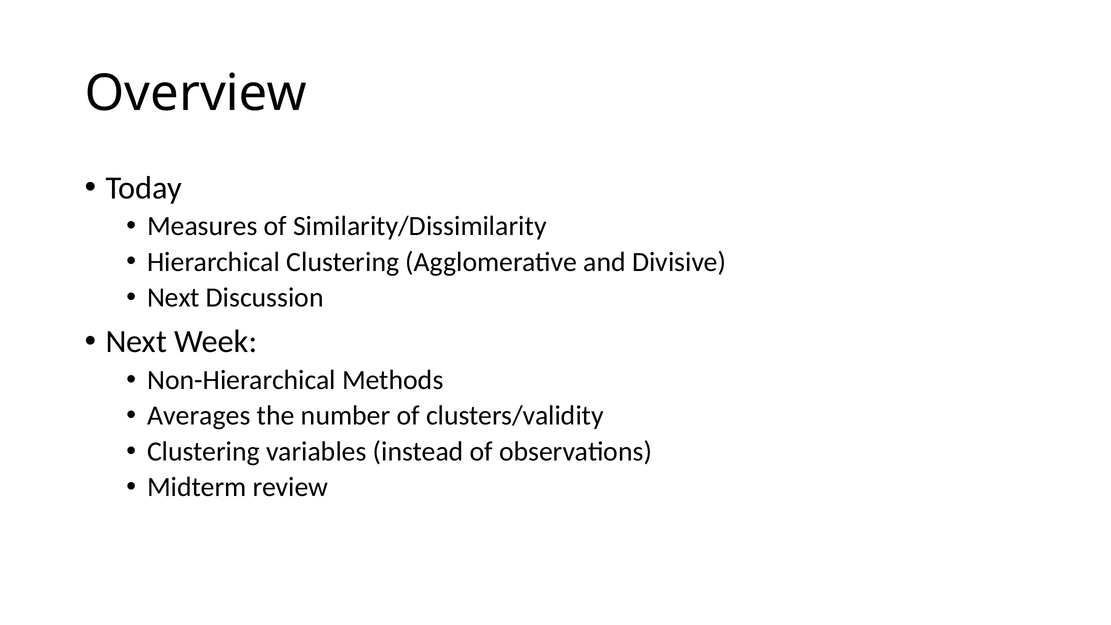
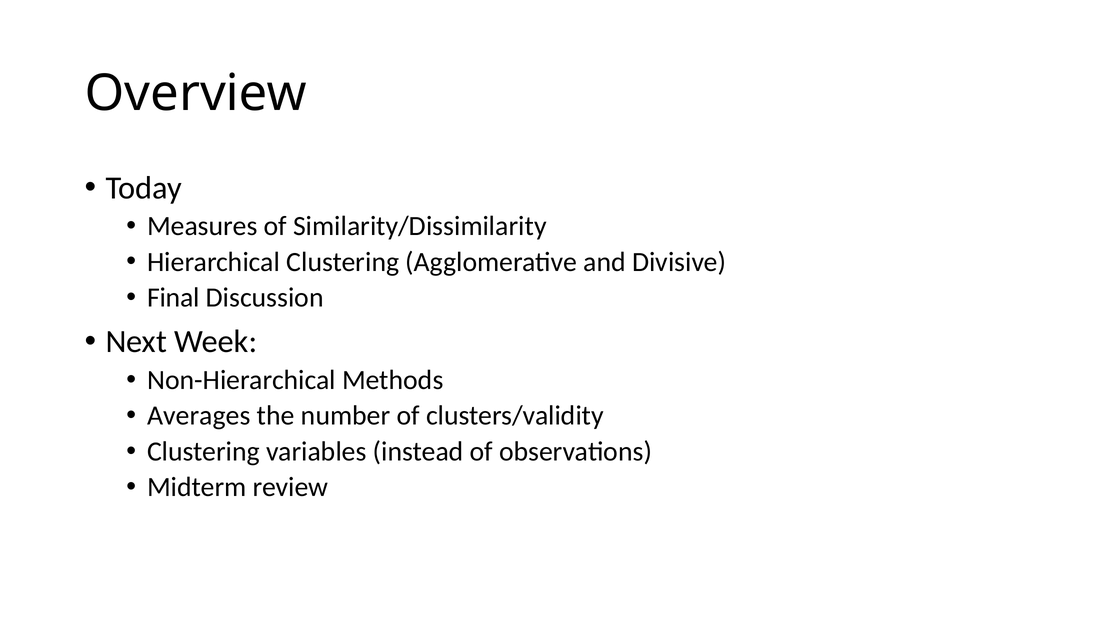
Next: Next -> Final (173, 298)
